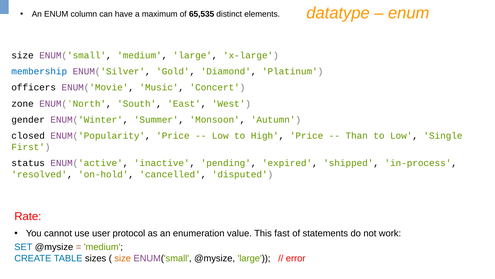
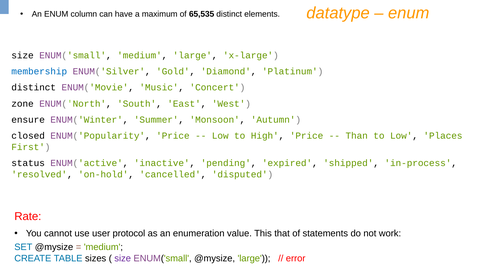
officers: officers -> distinct (34, 87)
gender: gender -> ensure (28, 120)
Single: Single -> Places (443, 136)
fast: fast -> that (282, 233)
size colour: orange -> purple (123, 258)
